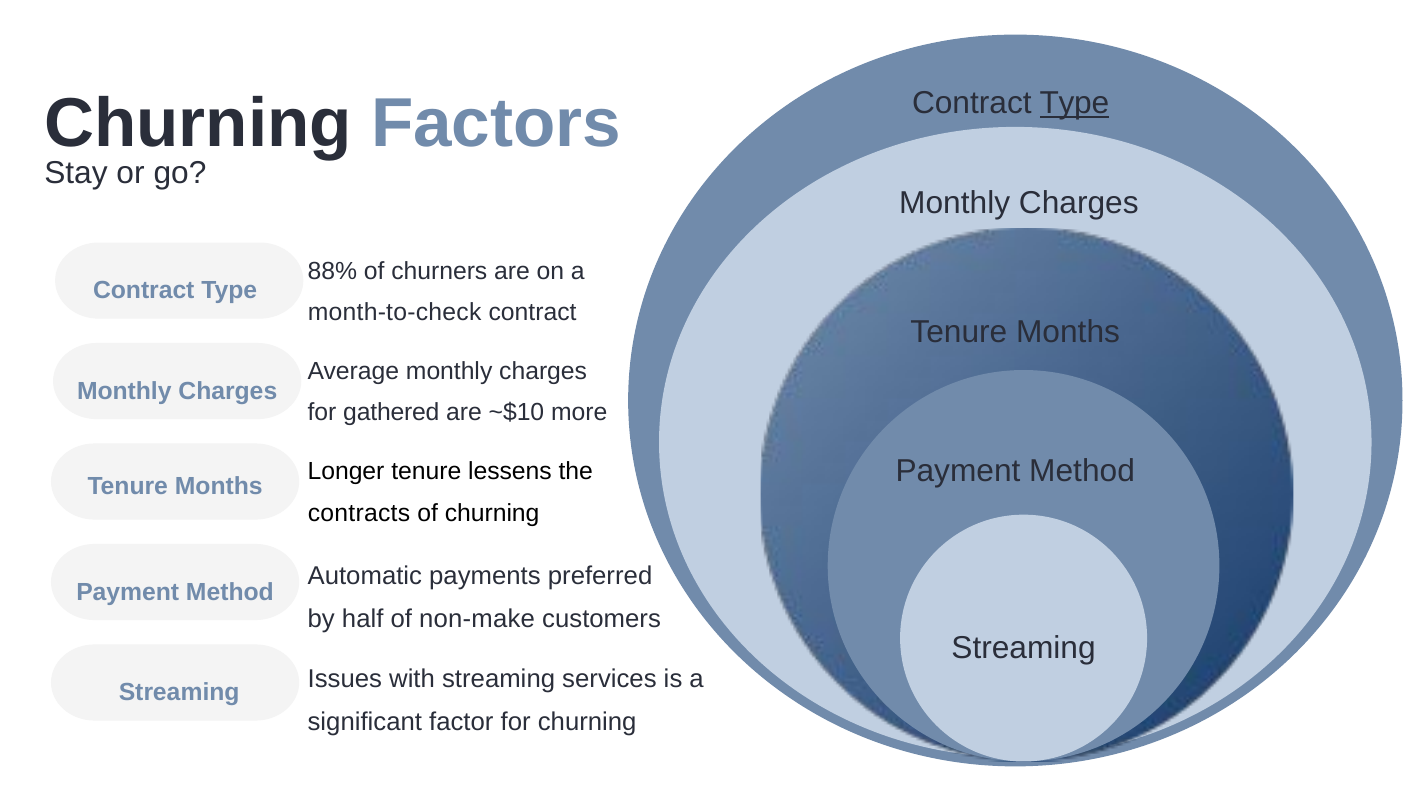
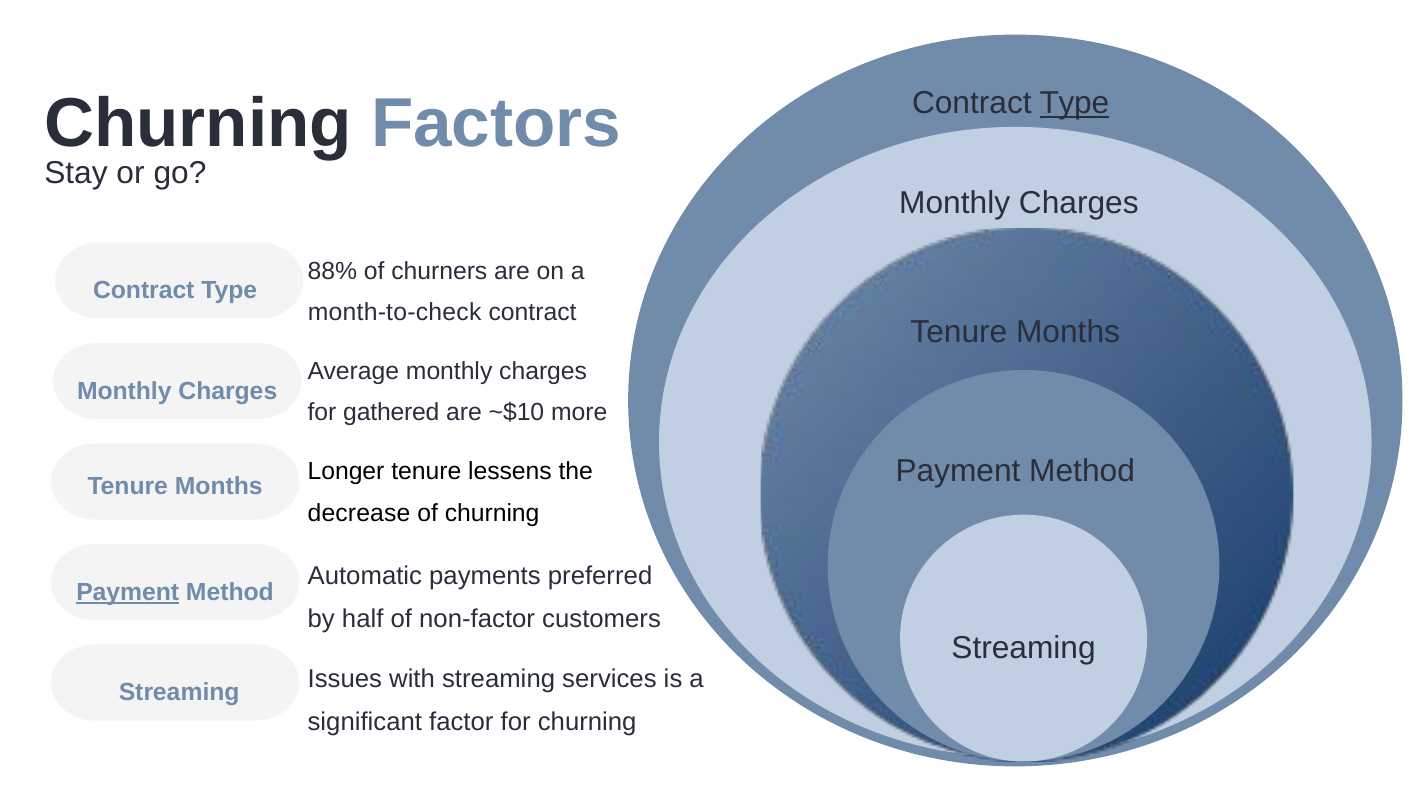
contracts: contracts -> decrease (359, 513)
Payment underline: none -> present (128, 593)
non-make: non-make -> non-factor (477, 619)
